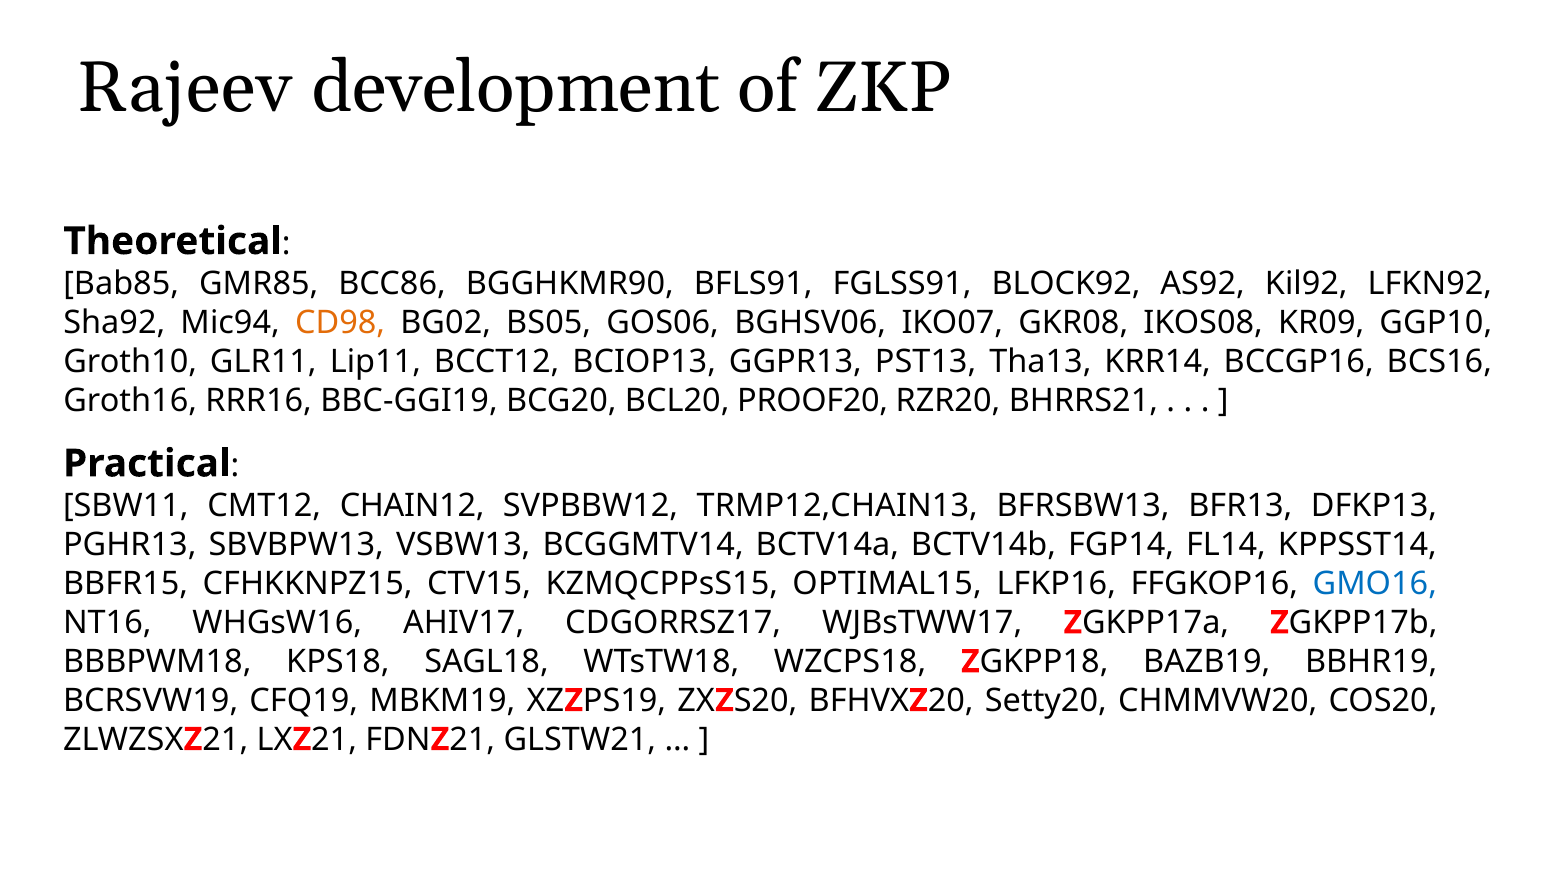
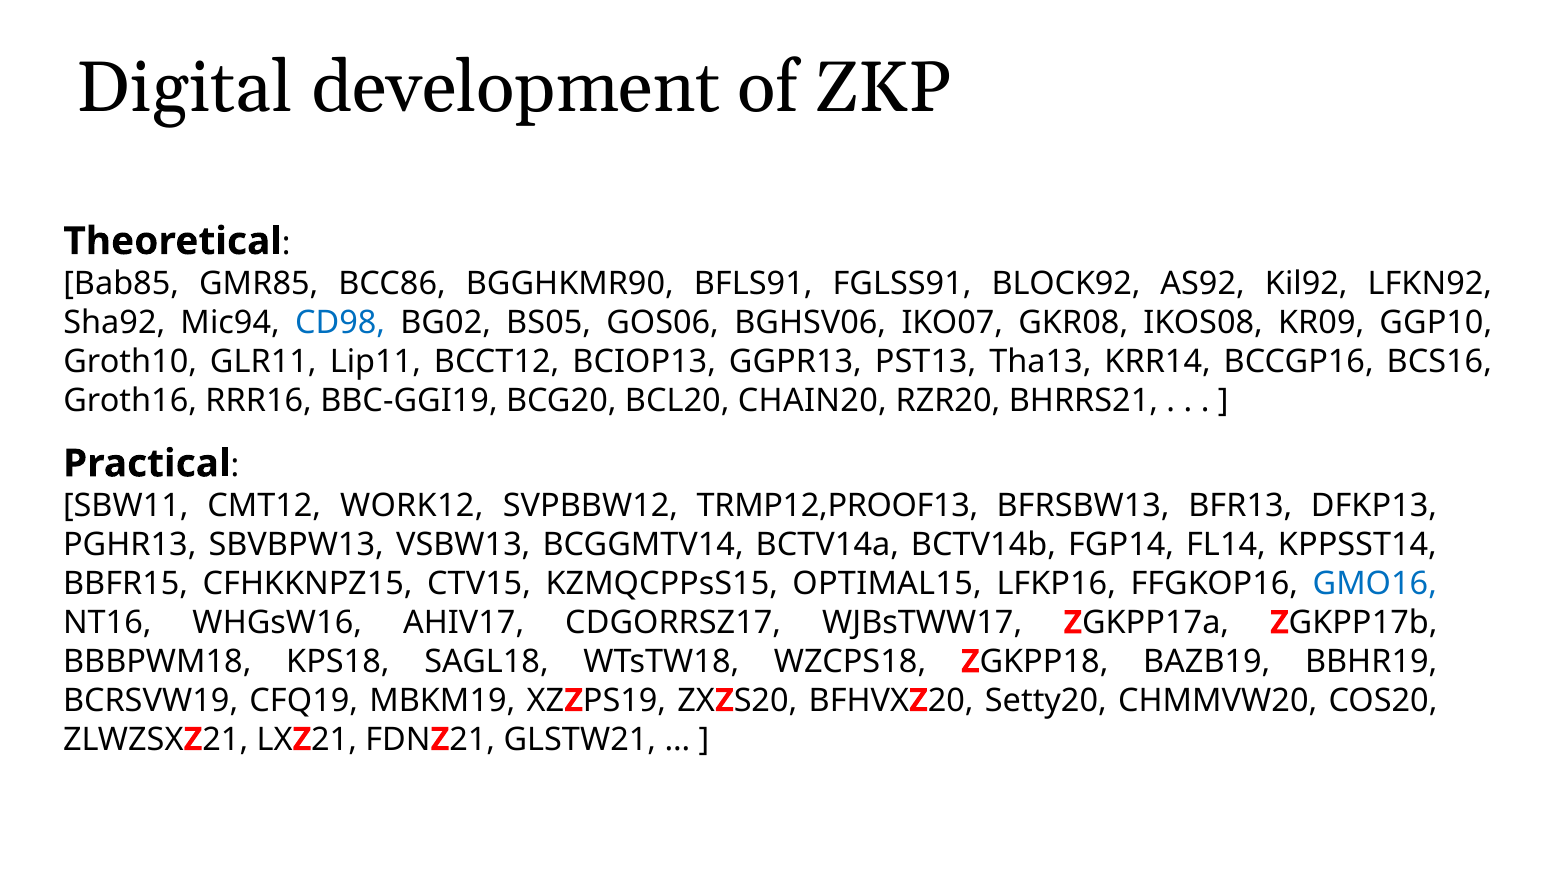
Rajeev: Rajeev -> Digital (185, 88)
CD98 colour: orange -> blue (340, 323)
PROOF20: PROOF20 -> CHAIN20 (812, 400)
CHAIN12: CHAIN12 -> WORK12 (412, 506)
TRMP12,CHAIN13: TRMP12,CHAIN13 -> TRMP12,PROOF13 (838, 506)
